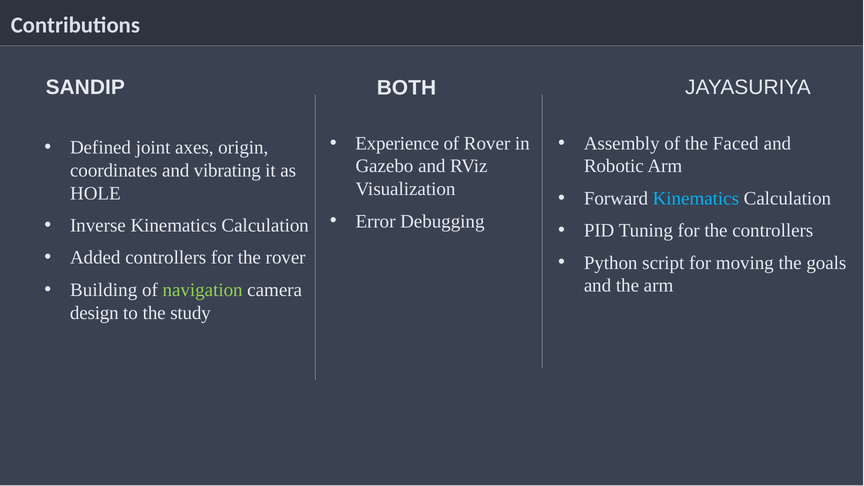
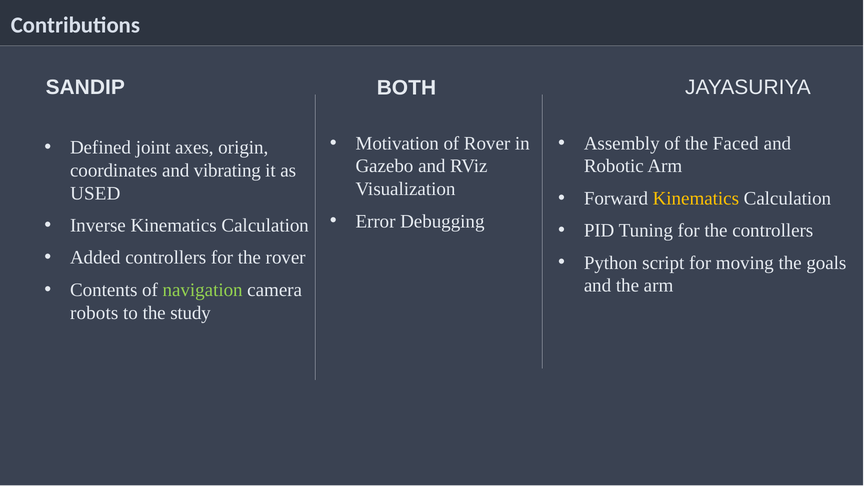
Experience: Experience -> Motivation (397, 143)
HOLE: HOLE -> USED (95, 193)
Kinematics colour: light blue -> yellow (696, 198)
Building: Building -> Contents (104, 290)
design: design -> robots (94, 313)
